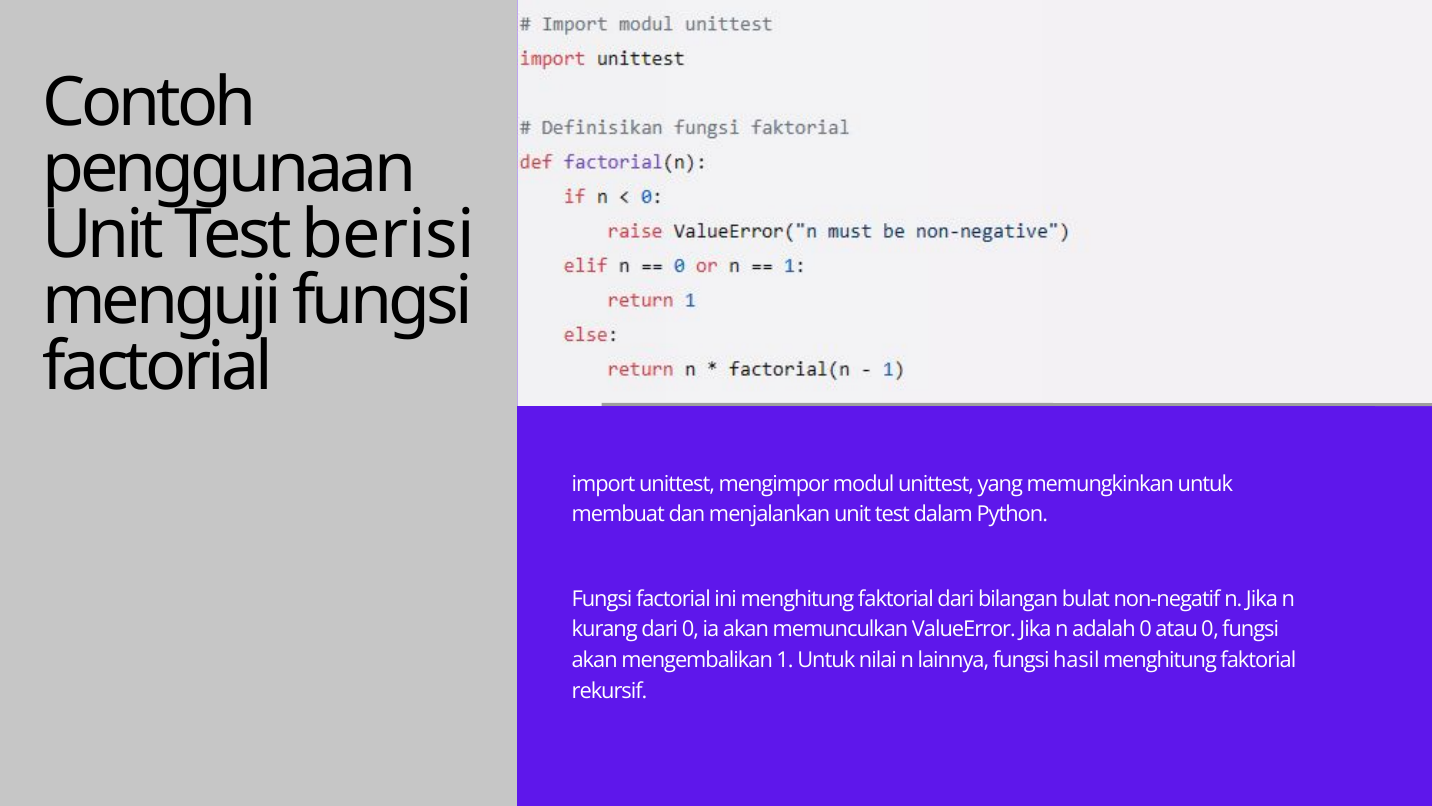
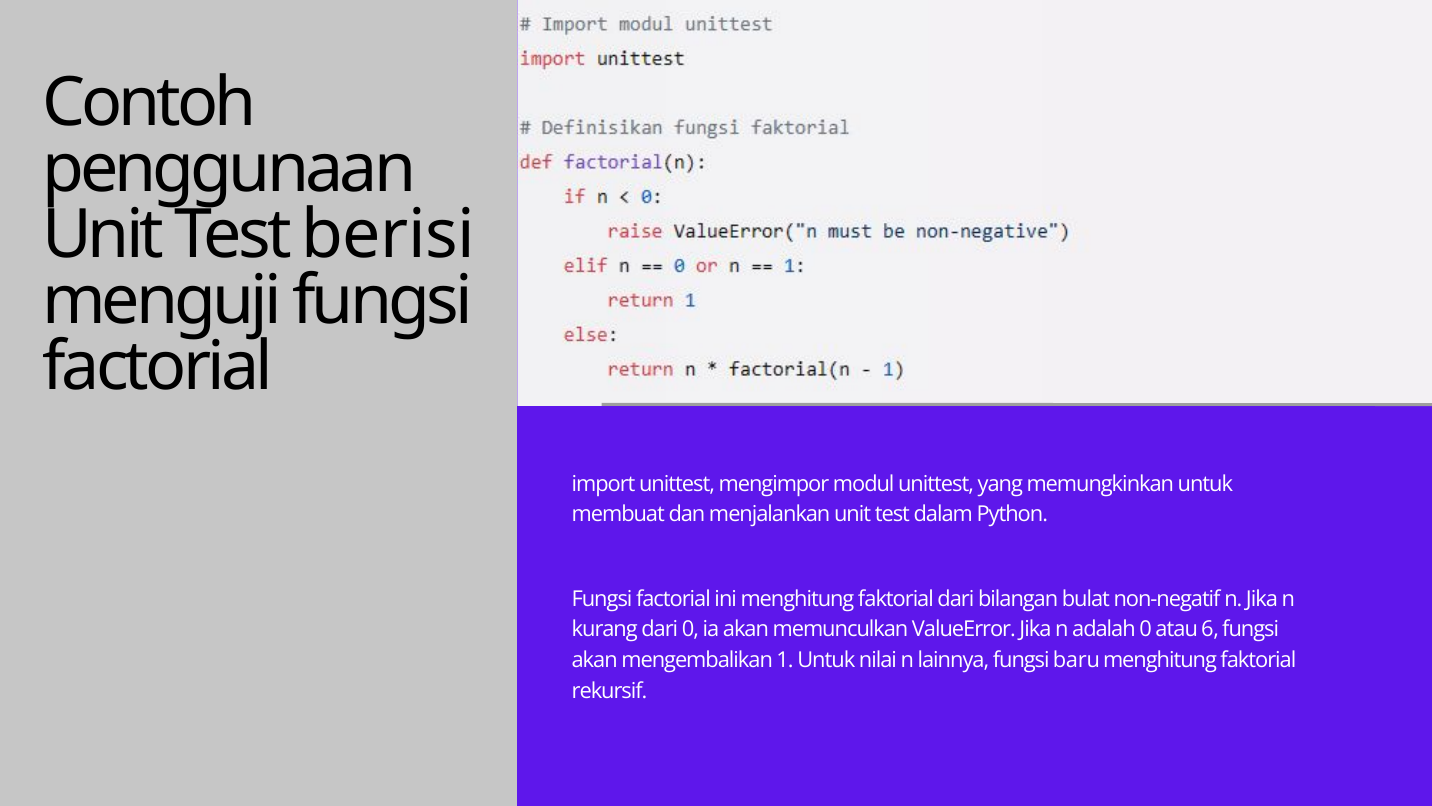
atau 0: 0 -> 6 (1210, 629)
hasil: hasil -> baru (1076, 660)
